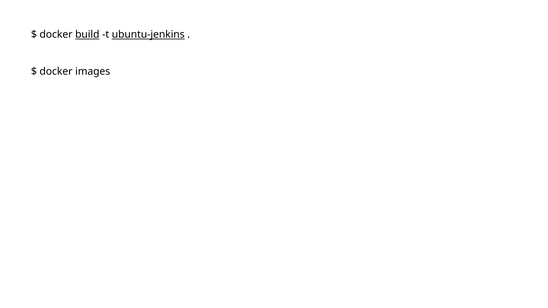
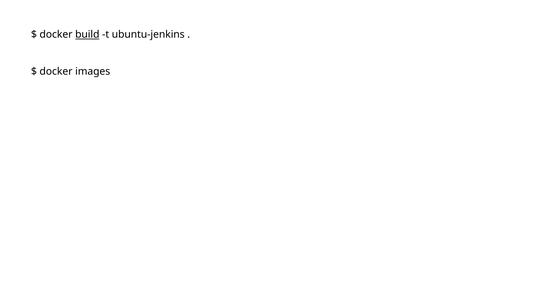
ubuntu-jenkins underline: present -> none (148, 35)
